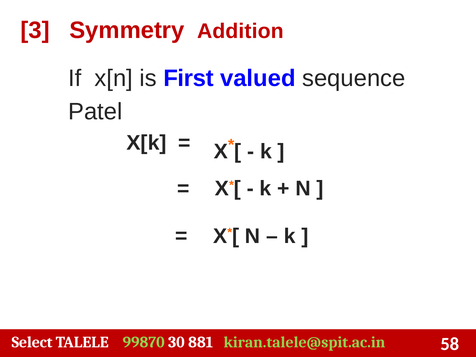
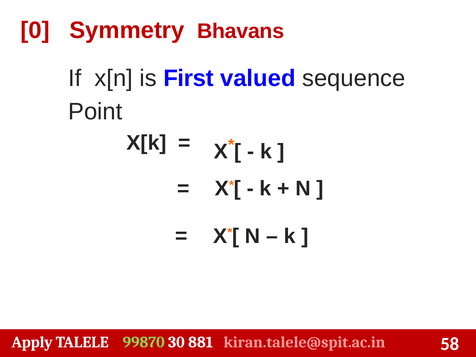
3: 3 -> 0 (35, 30)
Addition: Addition -> Bhavans (241, 31)
Patel: Patel -> Point (95, 112)
Select: Select -> Apply (32, 342)
kiran.talele@spit.ac.in colour: light green -> pink (304, 342)
